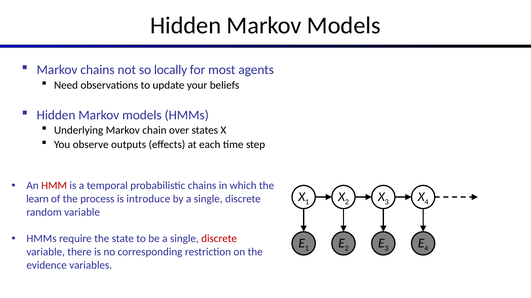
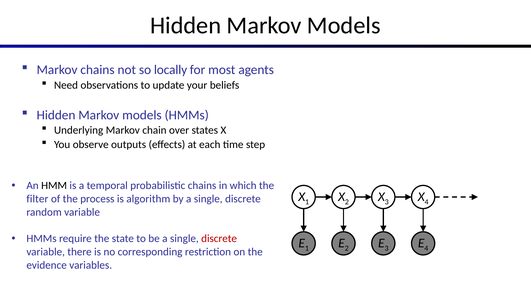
HMM colour: red -> black (54, 186)
learn: learn -> filter (37, 199)
introduce: introduce -> algorithm (148, 199)
